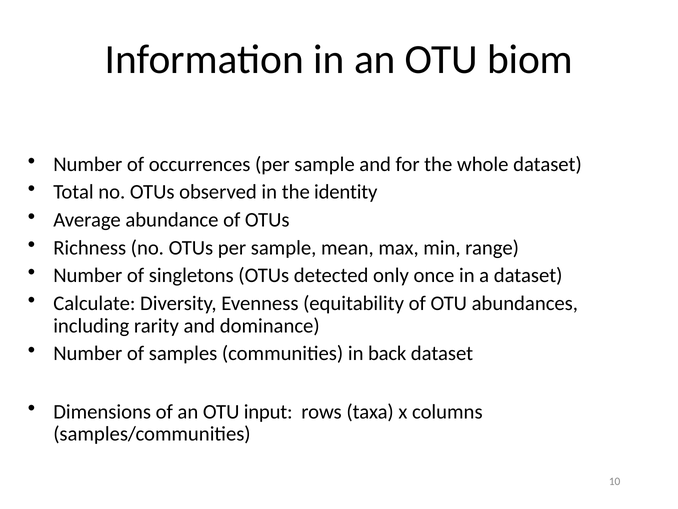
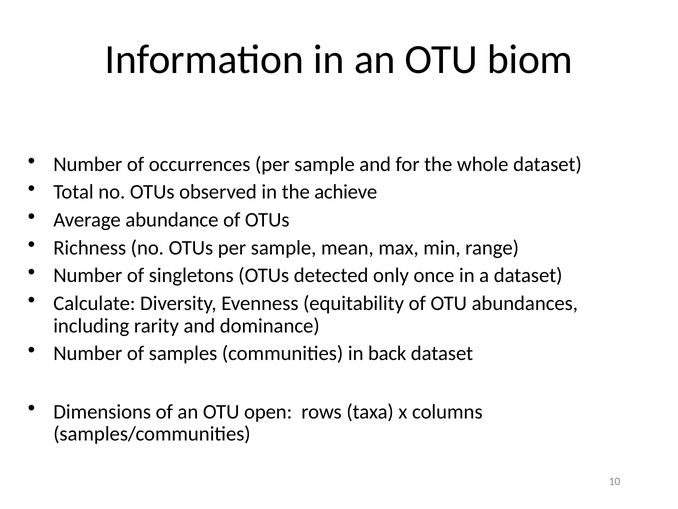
identity: identity -> achieve (346, 192)
input: input -> open (268, 411)
